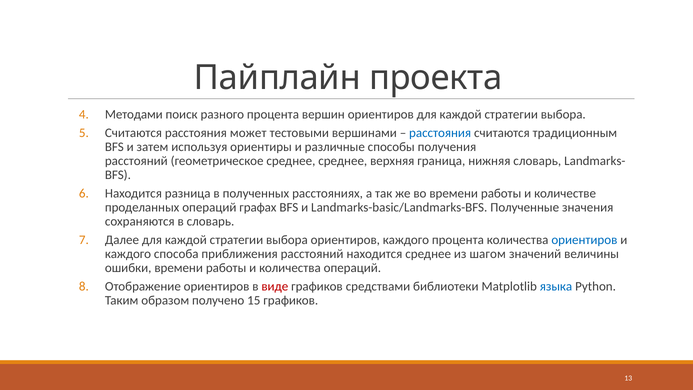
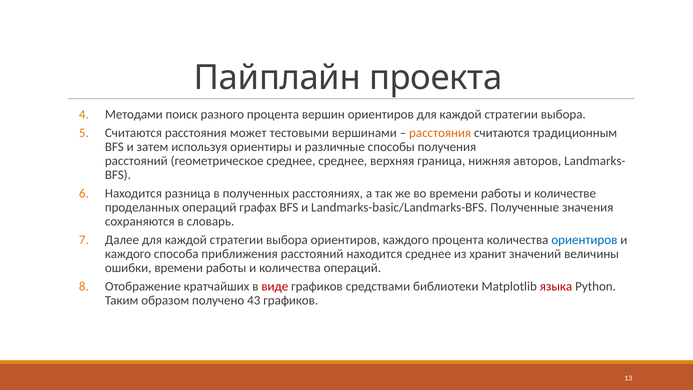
расстояния colour: blue -> orange (440, 133)
нижняя словарь: словарь -> авторов (537, 161)
шагом: шагом -> хранит (488, 254)
Отображение ориентиров: ориентиров -> кратчайших (217, 286)
языка colour: blue -> red (556, 286)
15: 15 -> 43 (254, 300)
